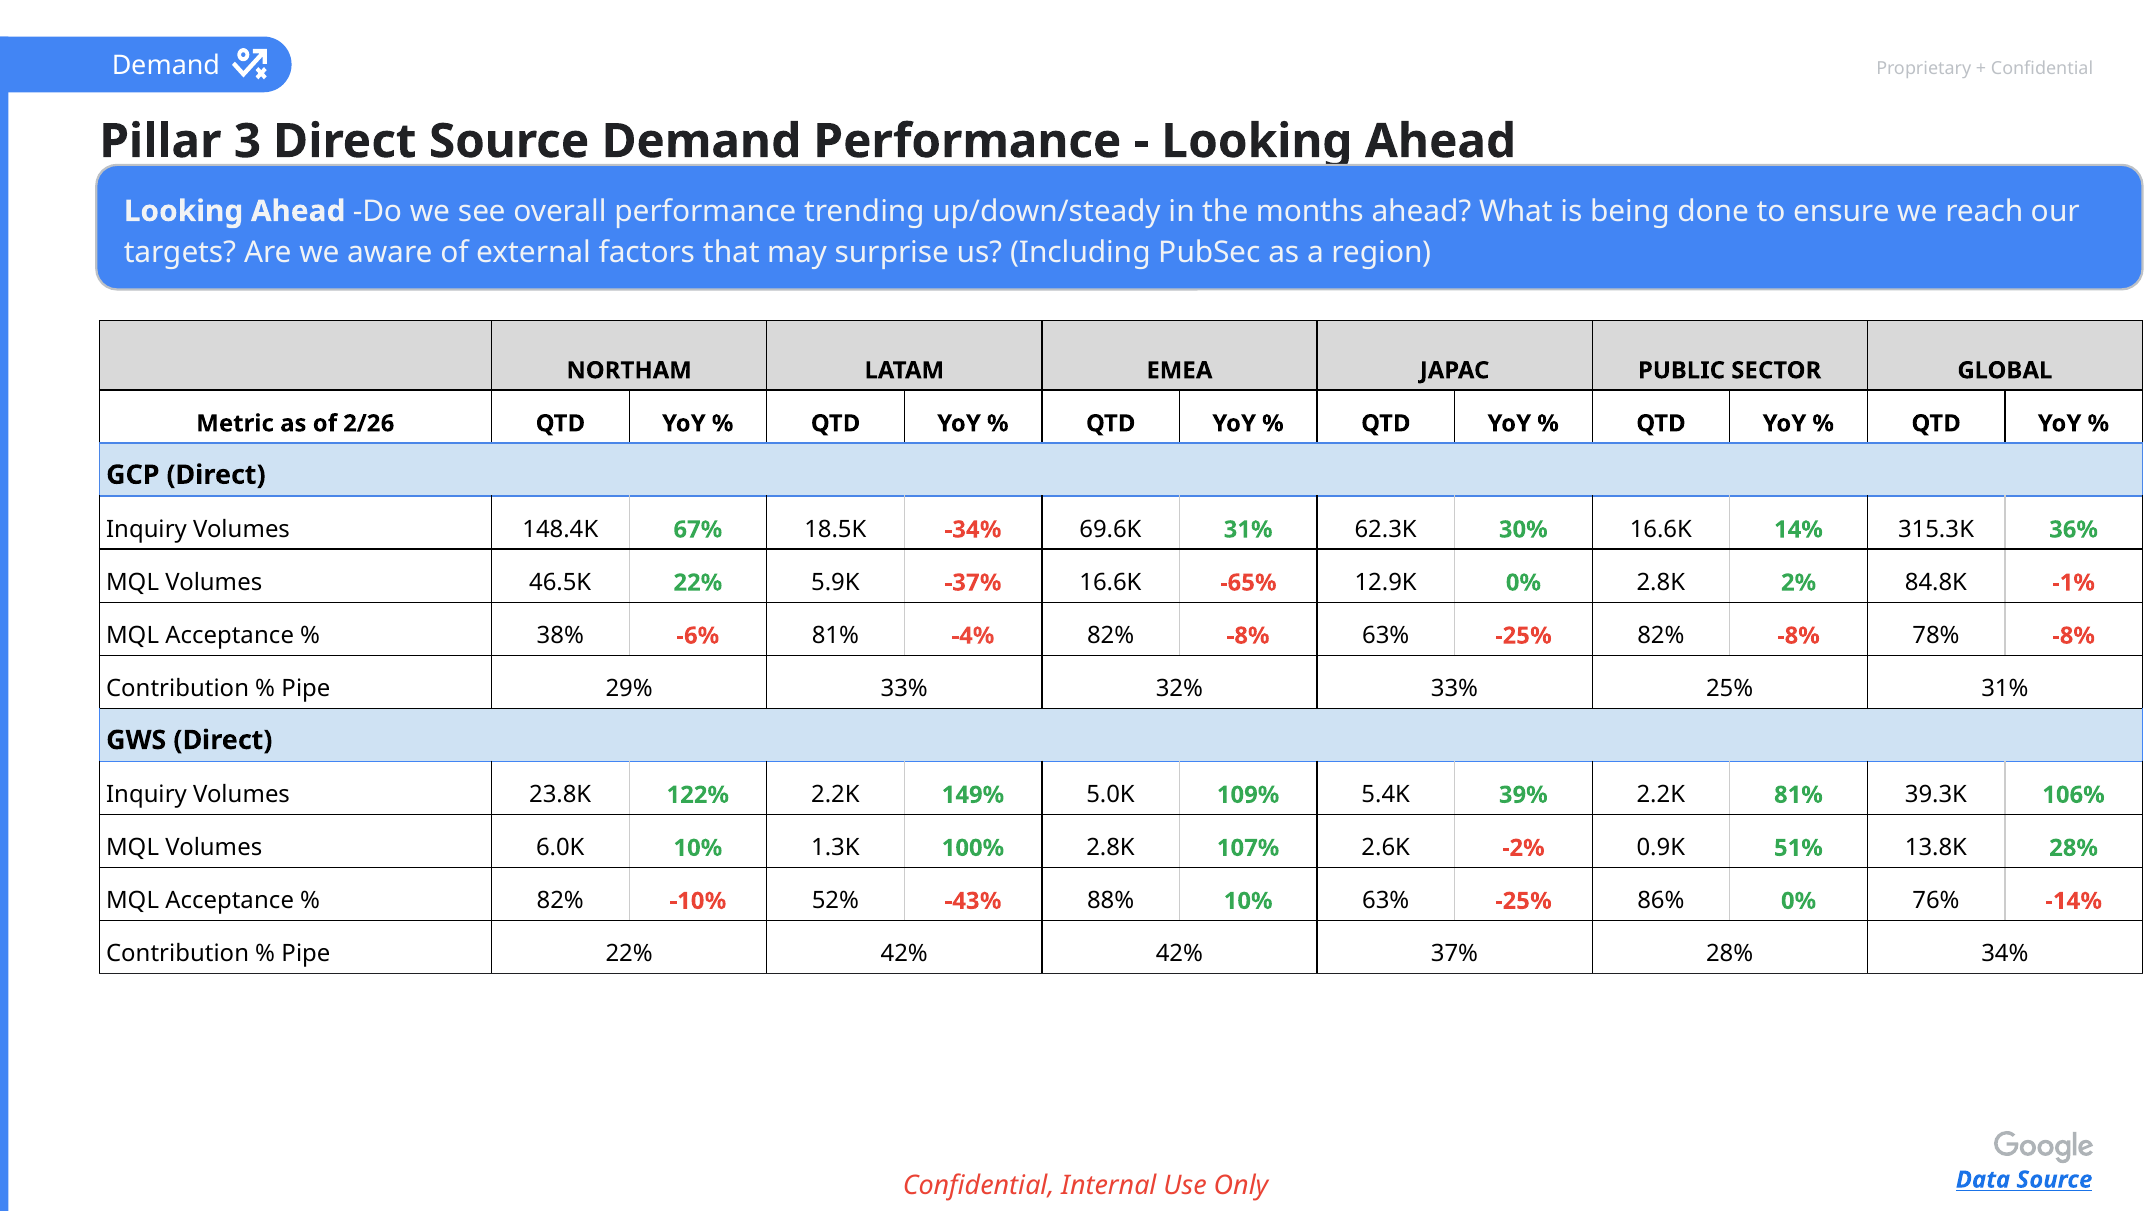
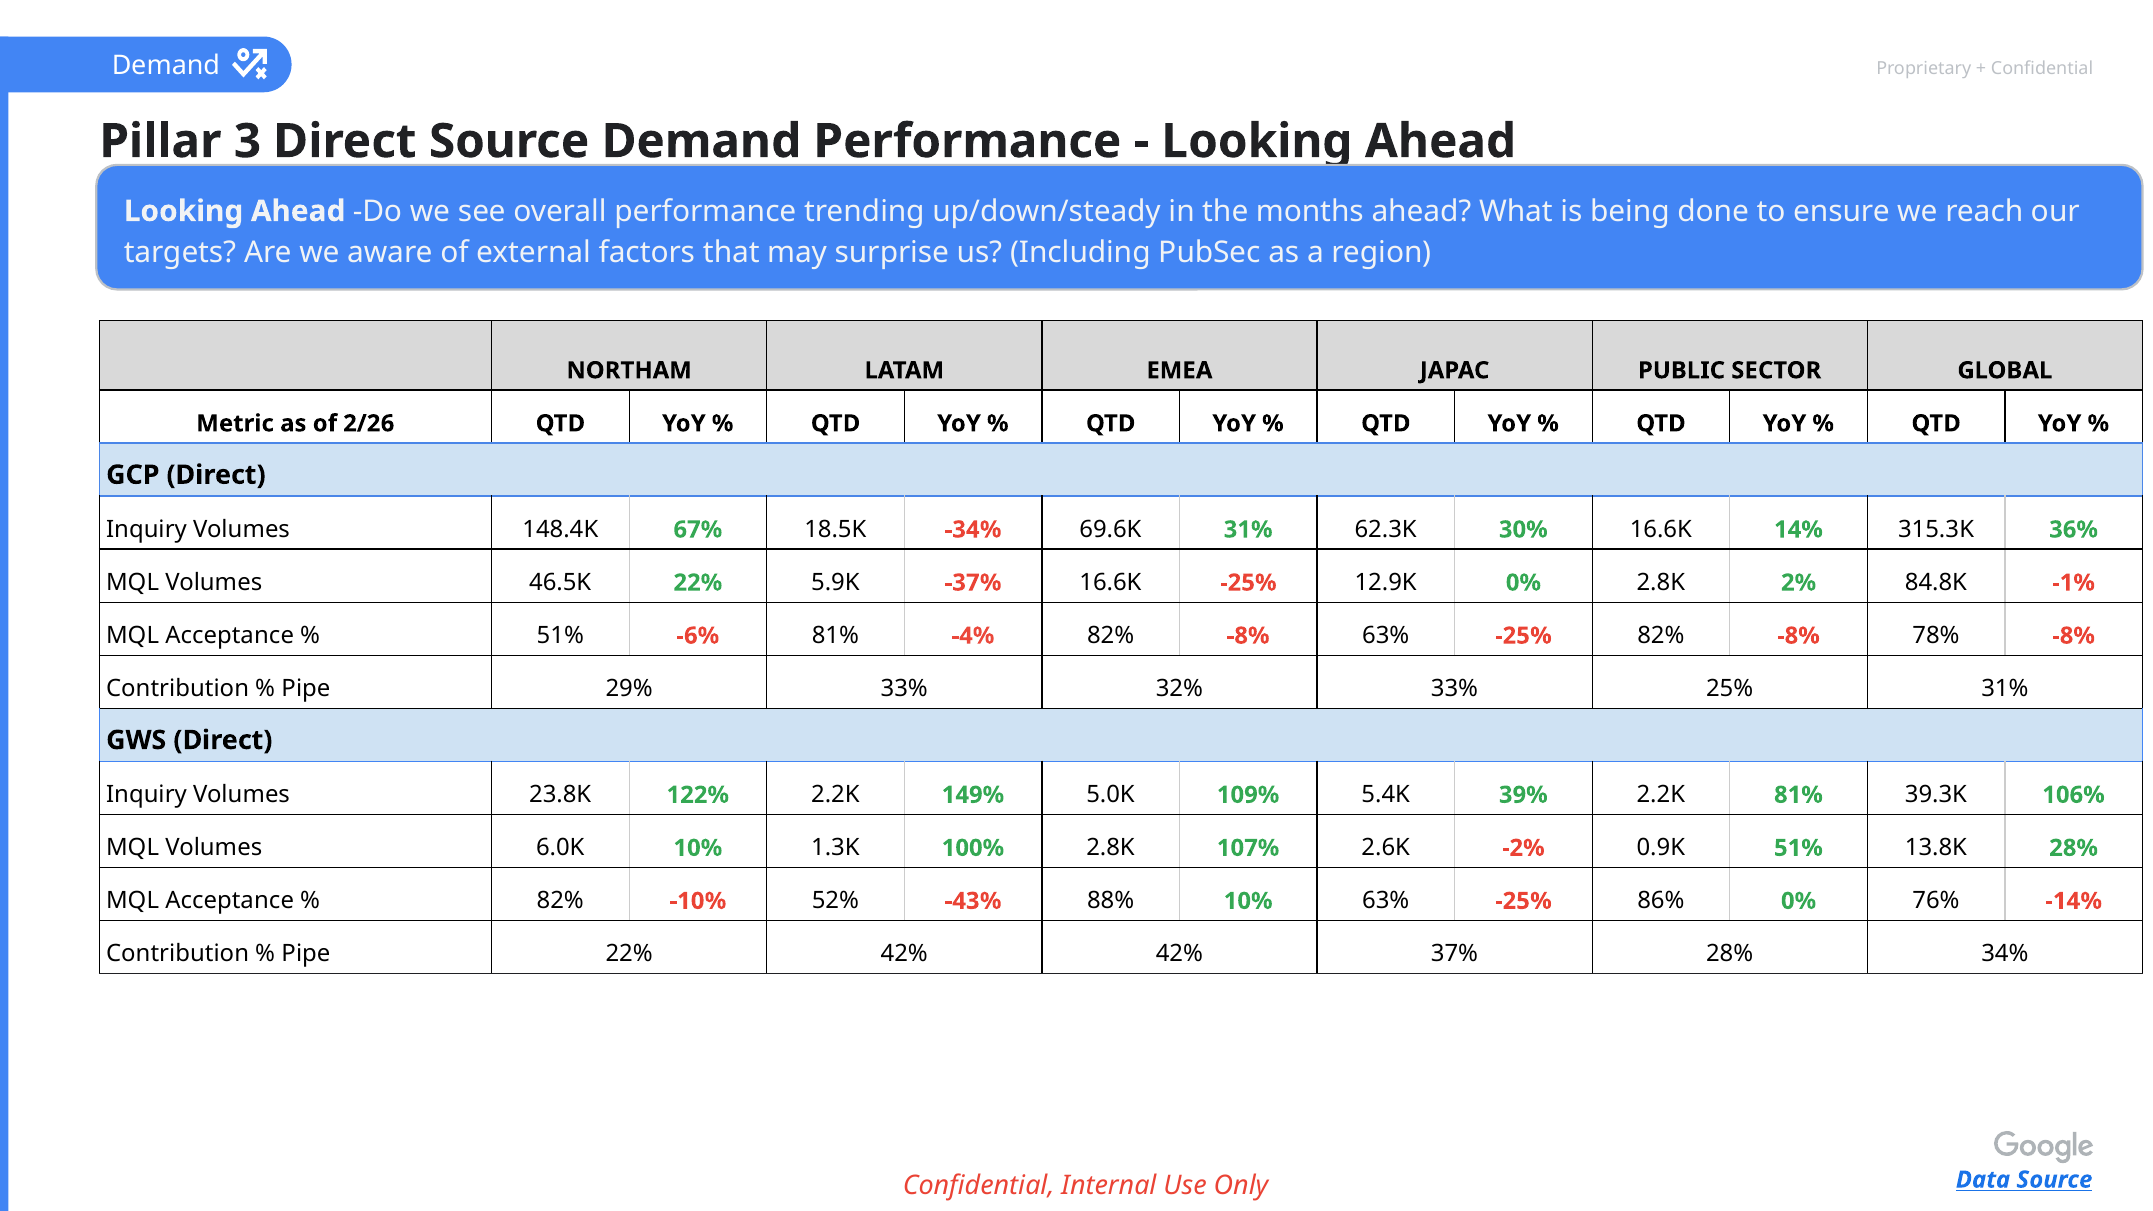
16.6K -65%: -65% -> -25% (1248, 583)
38%: 38% -> 51% (560, 636)
